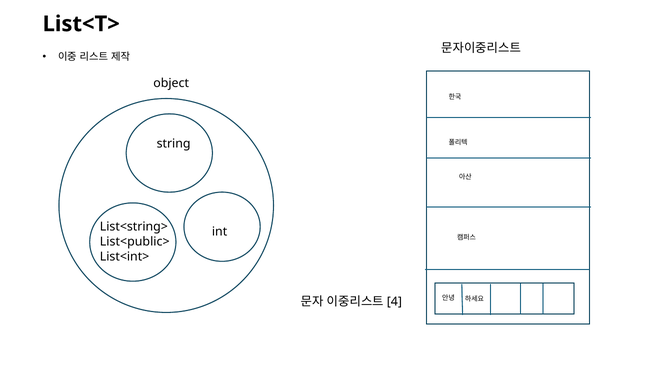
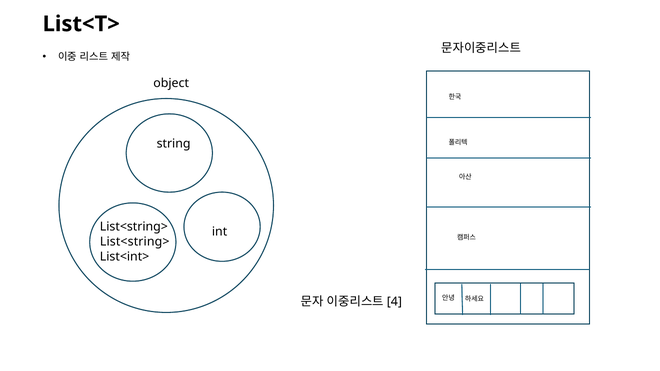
List<public>: List<public> -> List<string> (135, 242)
